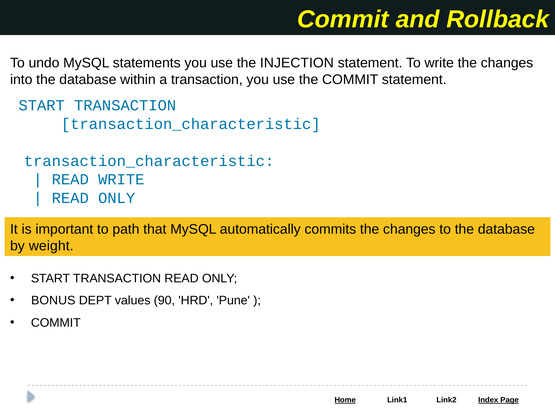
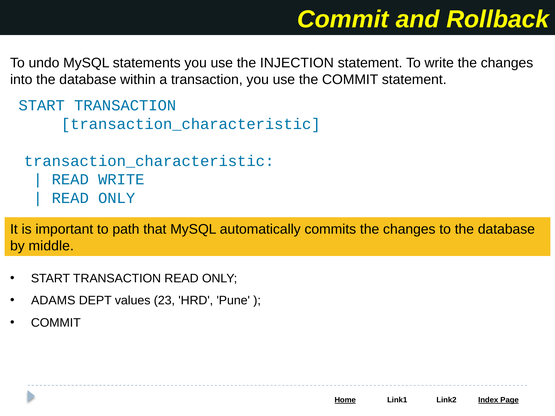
weight: weight -> middle (51, 246)
BONUS: BONUS -> ADAMS (53, 301)
90: 90 -> 23 (164, 301)
